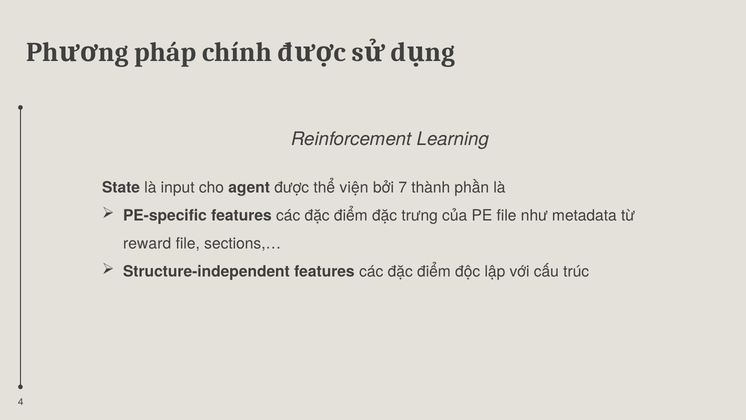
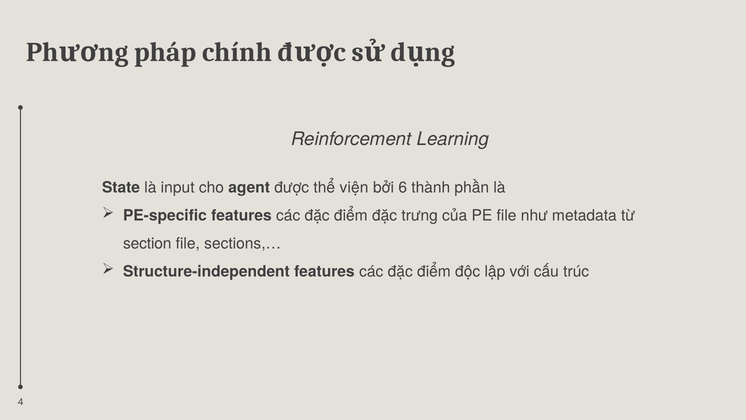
7: 7 -> 6 (403, 187)
reward: reward -> section (147, 243)
